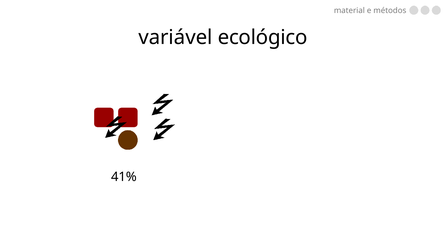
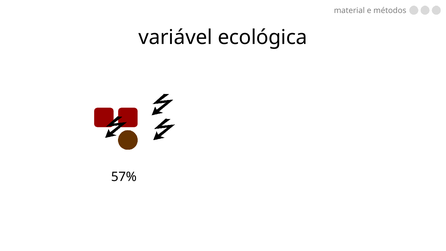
ecológico: ecológico -> ecológica (263, 37)
41%: 41% -> 57% (124, 177)
